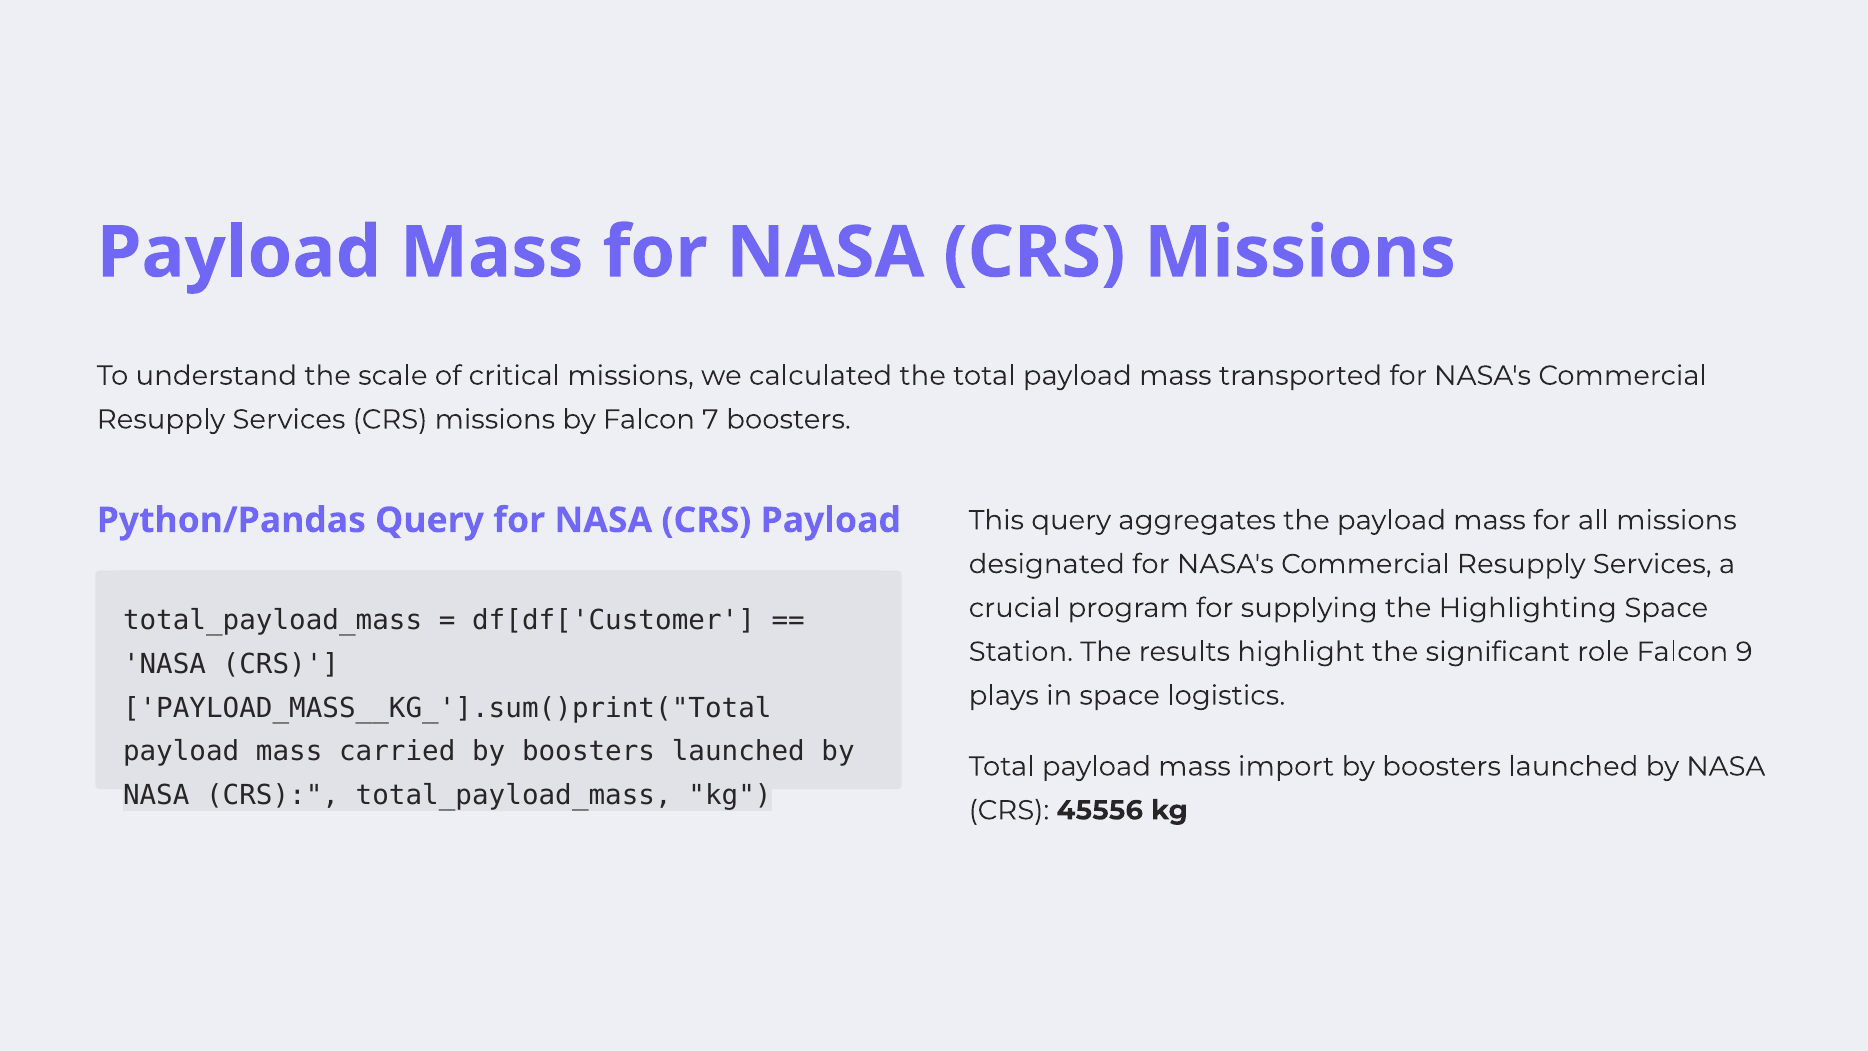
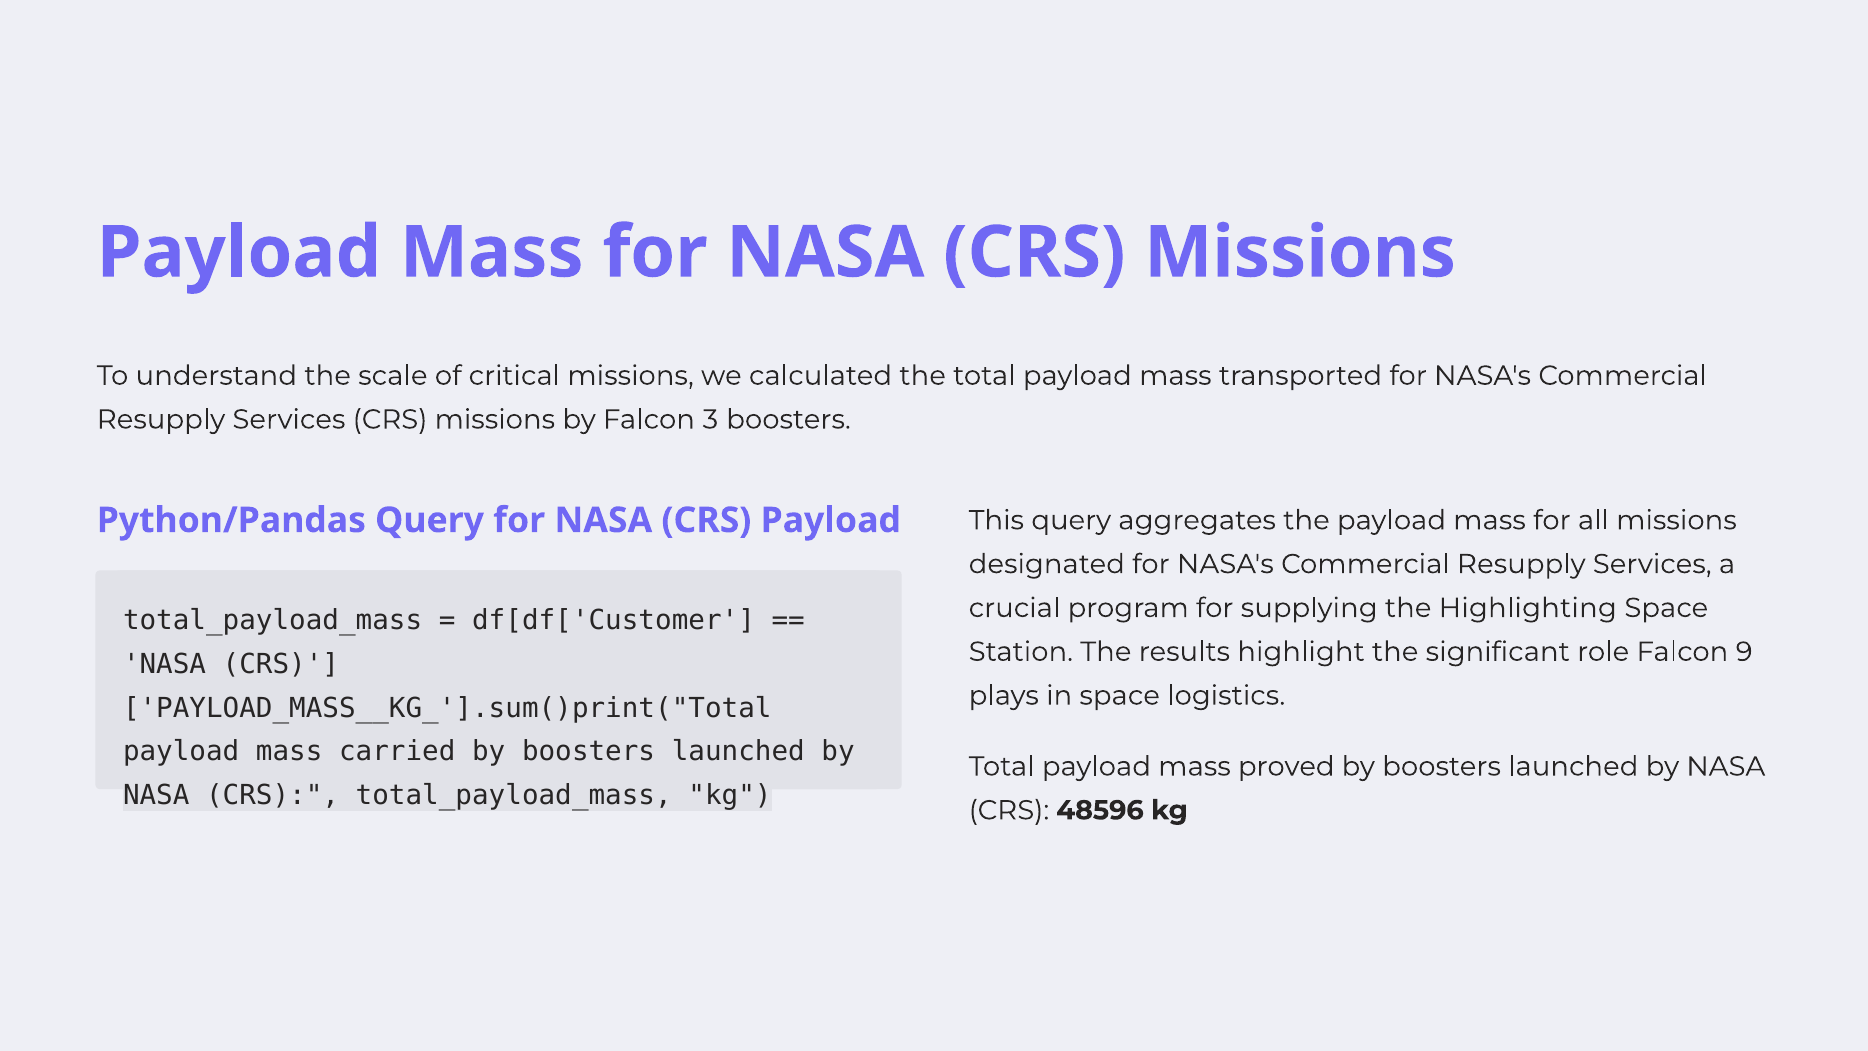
7: 7 -> 3 (710, 419)
import: import -> proved (1286, 766)
45556: 45556 -> 48596 (1100, 810)
